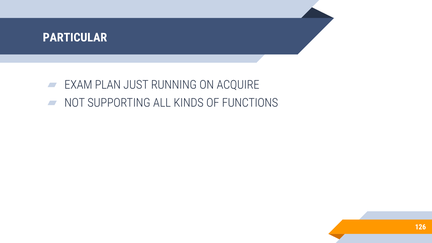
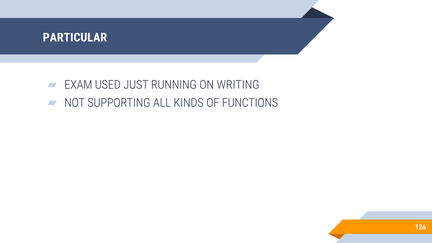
PLAN: PLAN -> USED (108, 85)
ACQUIRE: ACQUIRE -> WRITING (238, 85)
